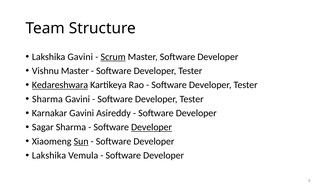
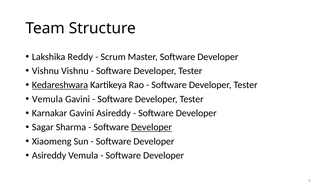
Lakshika Gavini: Gavini -> Reddy (80, 57)
Scrum underline: present -> none (113, 57)
Vishnu Master: Master -> Vishnu (75, 71)
Sharma: Sharma -> Vemula (47, 99)
Sun underline: present -> none (81, 141)
Lakshika: Lakshika -> Asireddy (49, 155)
